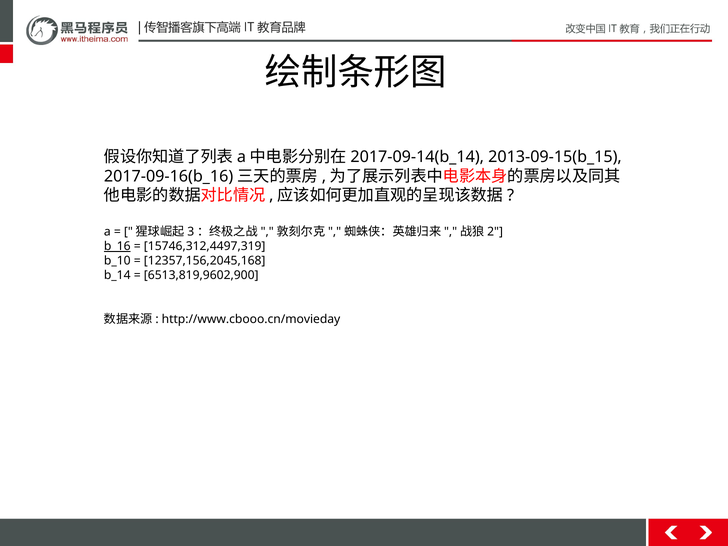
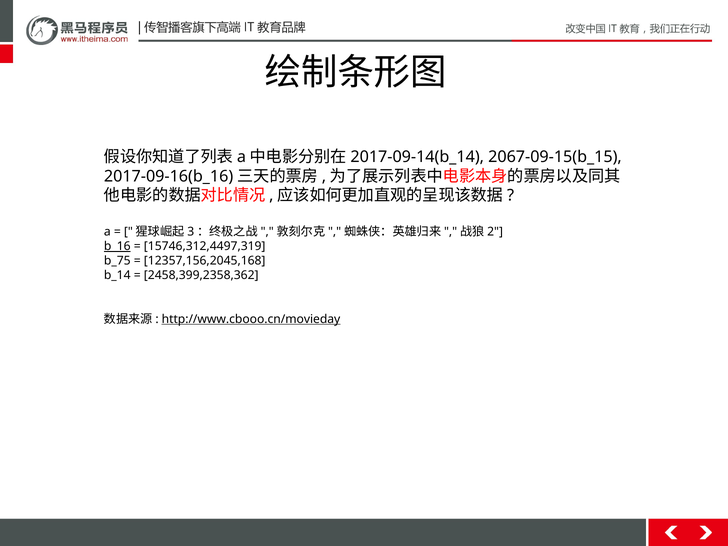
2013-09-15(b_15: 2013-09-15(b_15 -> 2067-09-15(b_15 (555, 157)
b_10: b_10 -> b_75 (117, 261)
6513,819,9602,900: 6513,819,9602,900 -> 2458,399,2358,362 (201, 275)
http://www.cbooo.cn/movieday underline: none -> present (251, 319)
